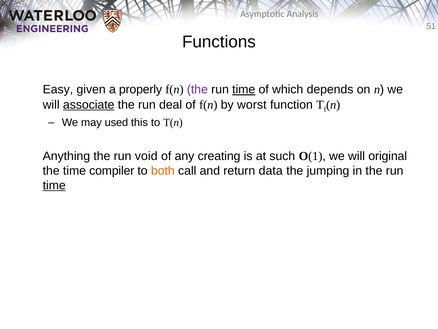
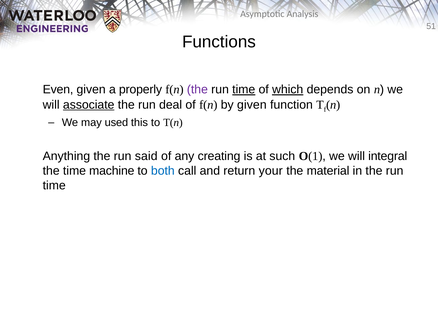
Easy: Easy -> Even (58, 89)
which underline: none -> present (288, 89)
by worst: worst -> given (252, 105)
void: void -> said (146, 156)
original: original -> integral (388, 156)
compiler: compiler -> machine (112, 171)
both colour: orange -> blue (163, 171)
data: data -> your (271, 171)
jumping: jumping -> material (328, 171)
time underline: present -> none (54, 185)
